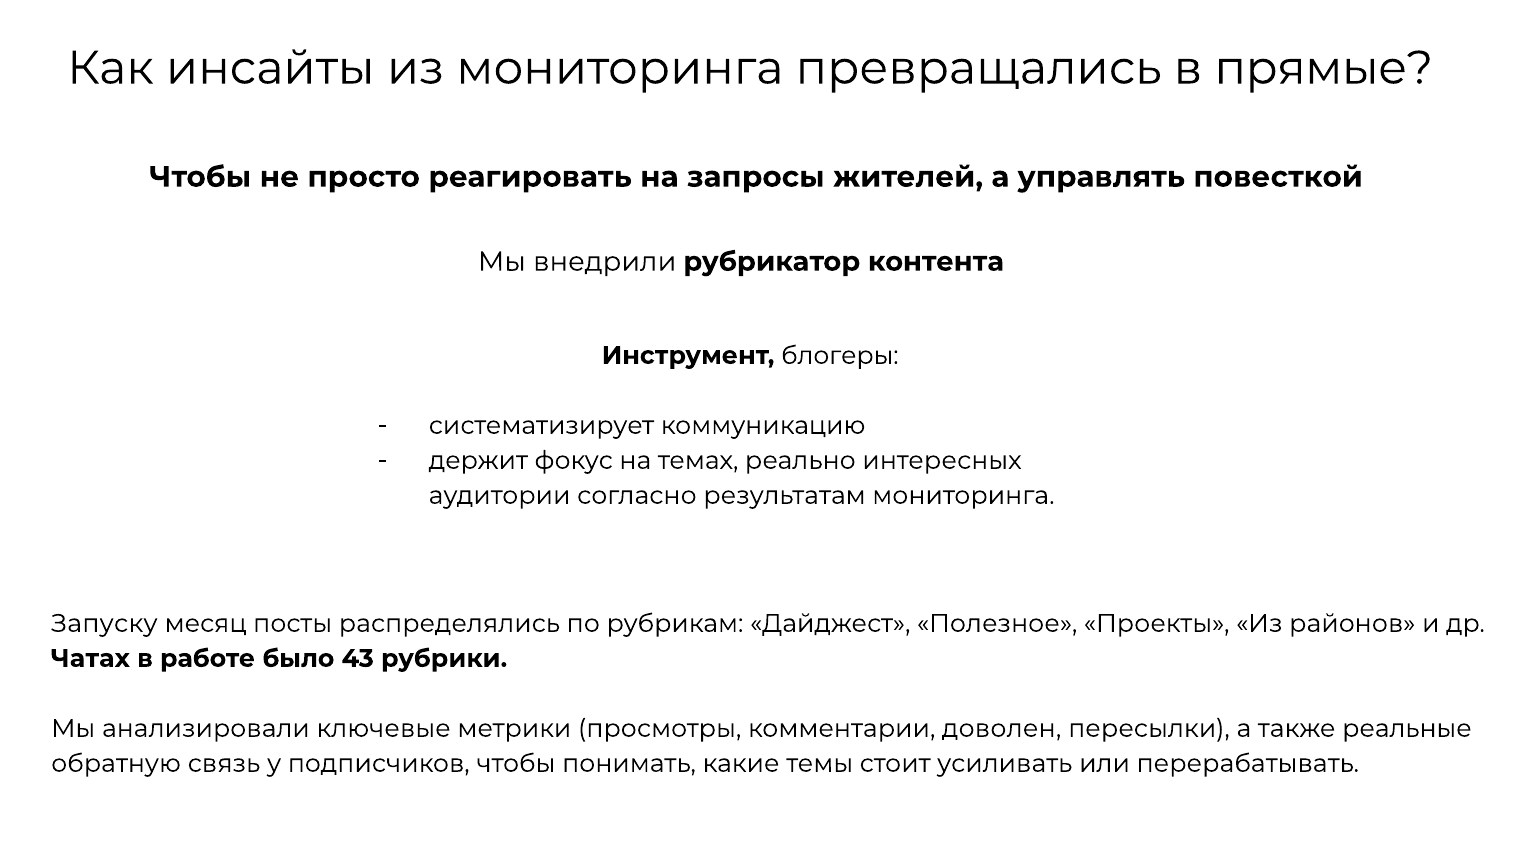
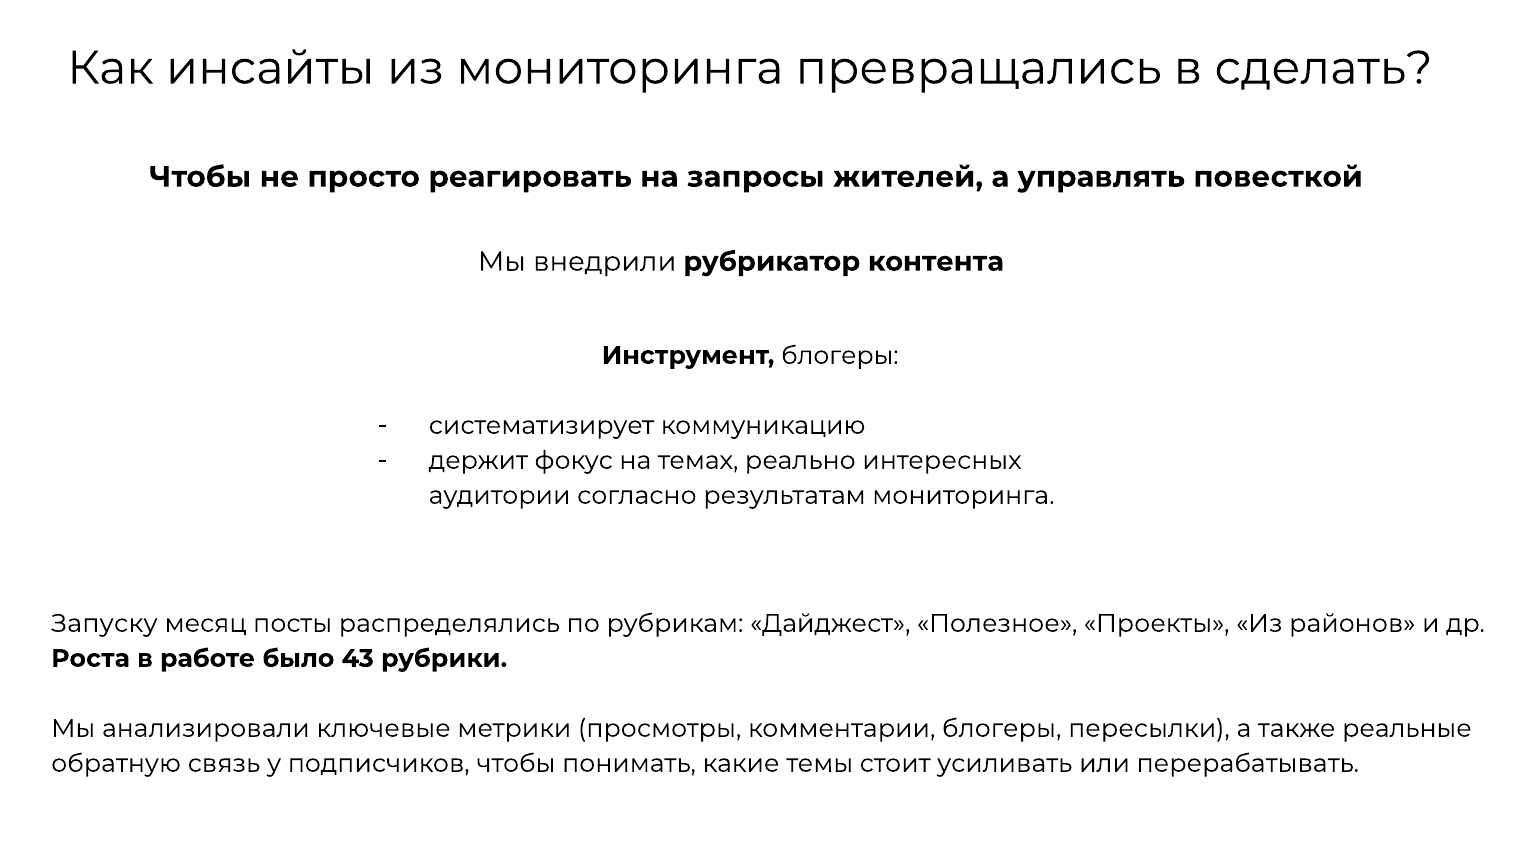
прямые: прямые -> сделать (1324, 68)
Чатах: Чатах -> Роста (91, 658)
комментарии доволен: доволен -> блогеры (1002, 728)
